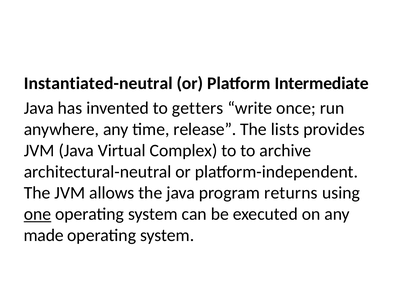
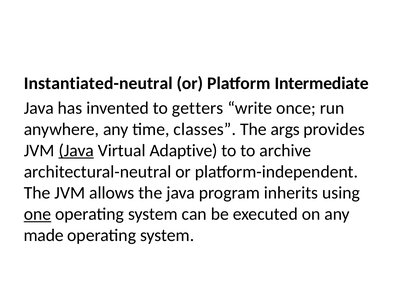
release: release -> classes (205, 129)
lists: lists -> args (285, 129)
Java underline: none -> present (76, 150)
Complex: Complex -> Adaptive (184, 150)
returns: returns -> inherits (291, 193)
